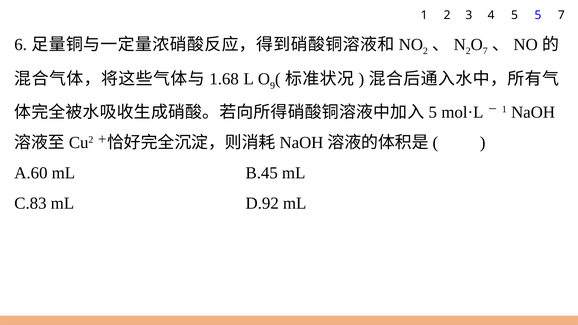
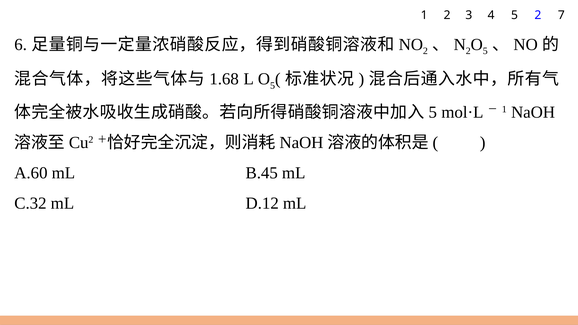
4 5: 5 -> 2 (538, 15)
7: 7 -> 5 (485, 51)
9: 9 -> 5 (273, 86)
C.83: C.83 -> C.32 (30, 203)
D.92: D.92 -> D.12 (262, 203)
